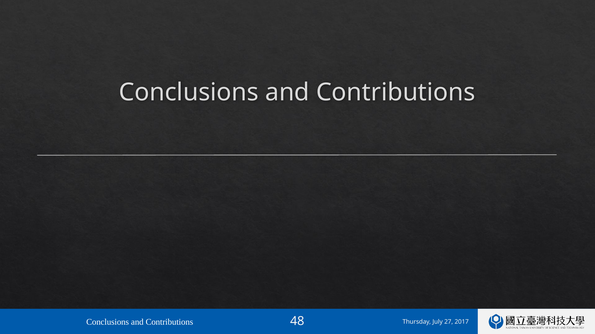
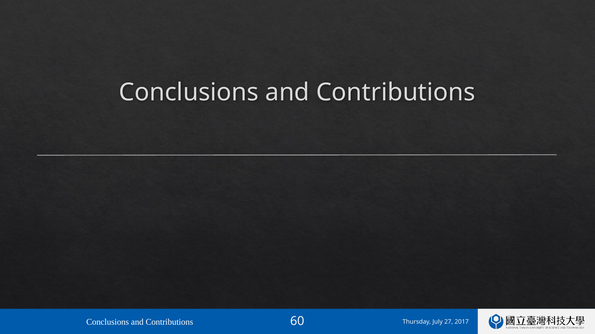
48: 48 -> 60 (297, 322)
